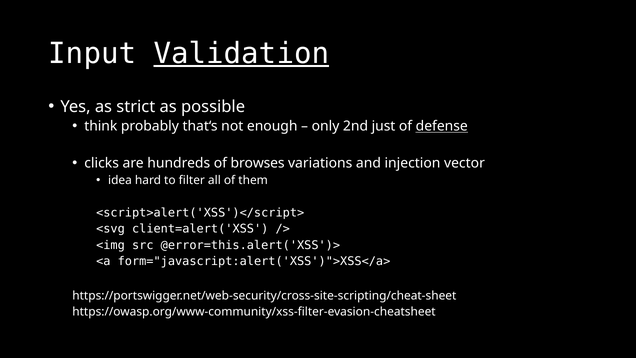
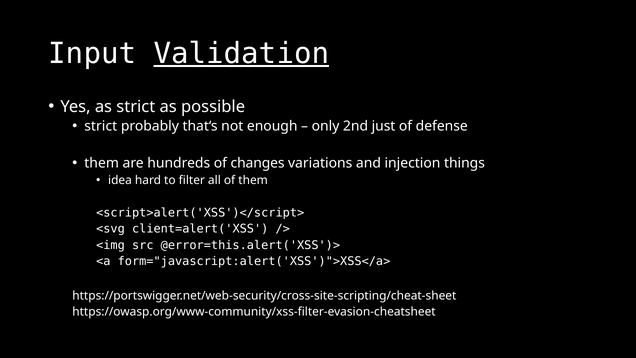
think: think -> strict (101, 126)
defense underline: present -> none (442, 126)
clicks: clicks -> them (102, 163)
browses: browses -> changes (258, 163)
vector: vector -> things (464, 163)
